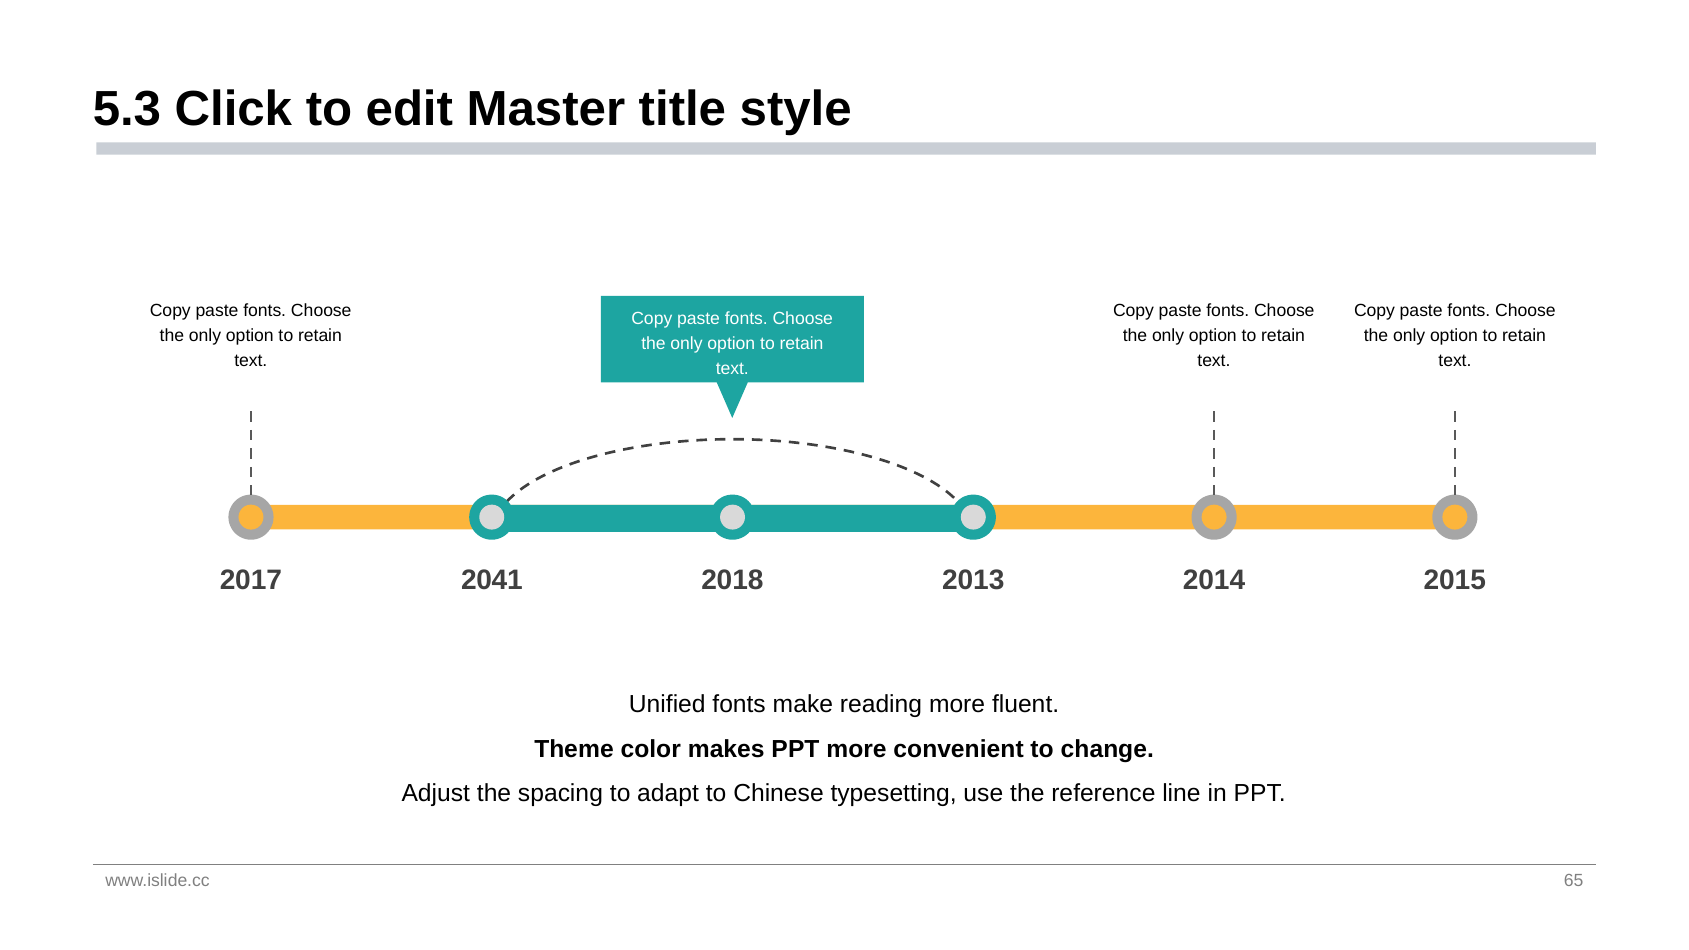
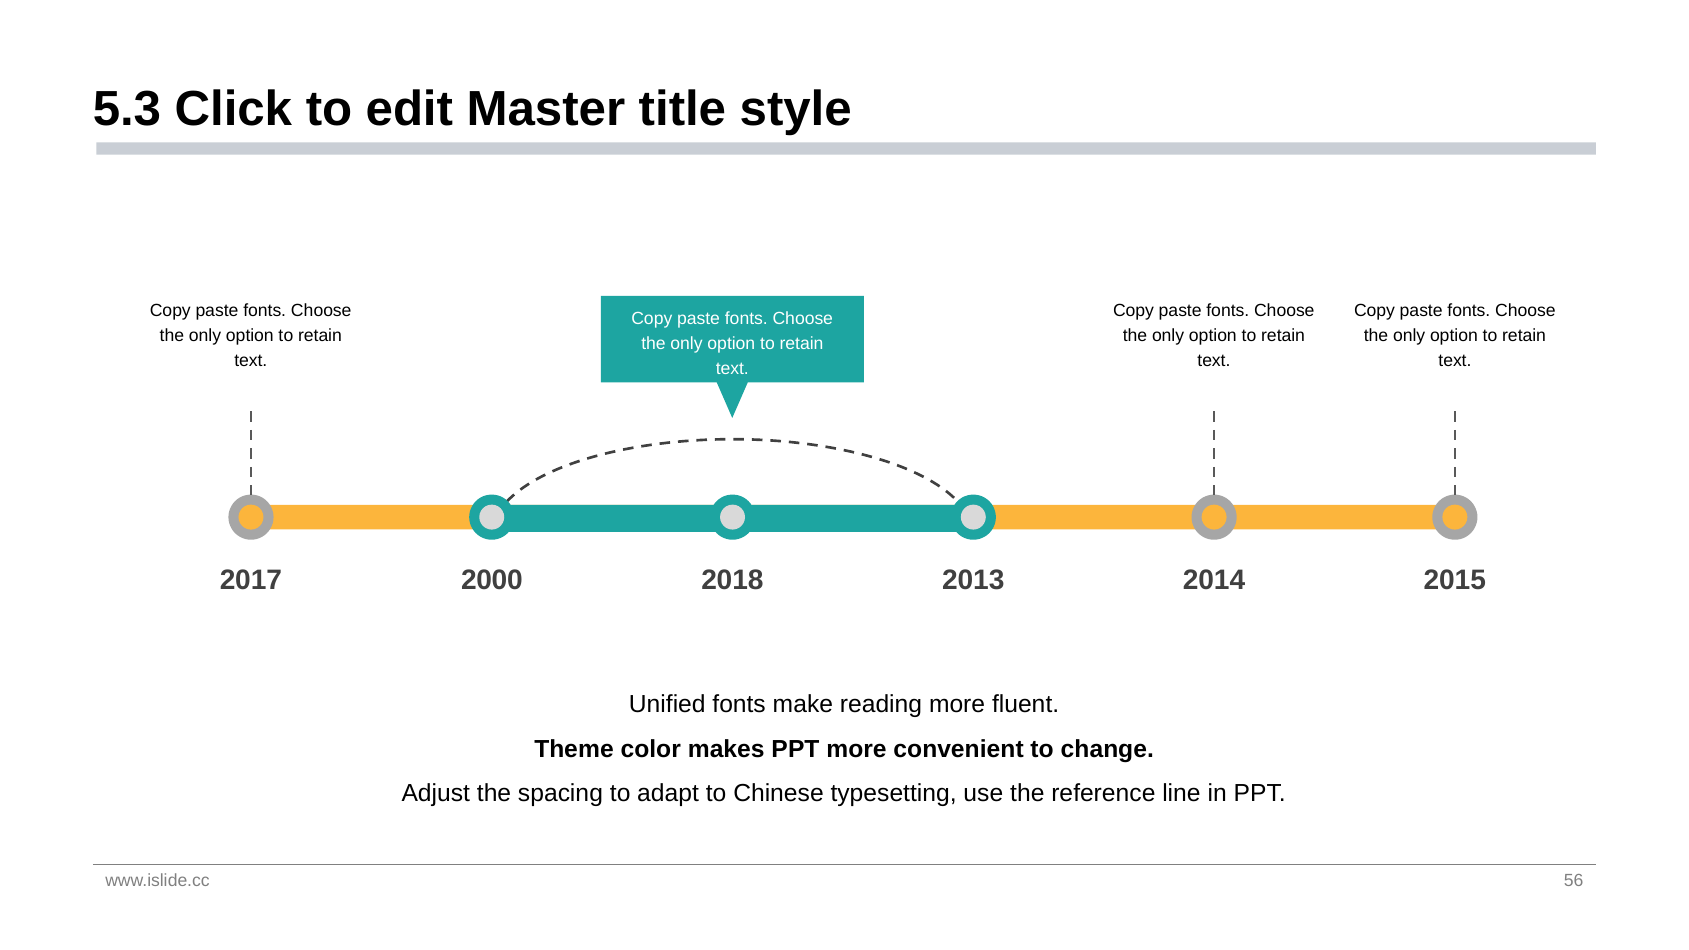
2041: 2041 -> 2000 (492, 580)
65: 65 -> 56 (1574, 881)
